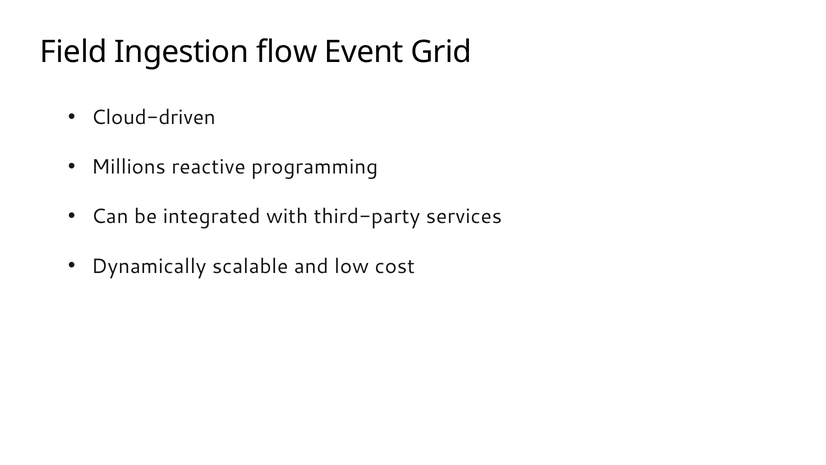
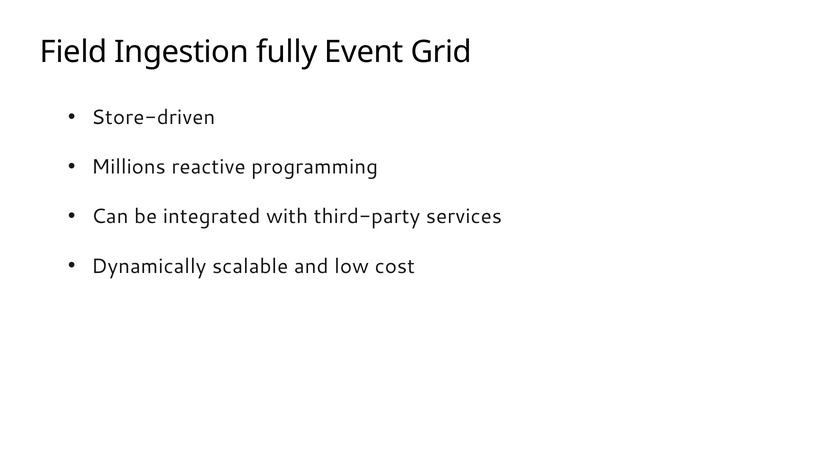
flow: flow -> fully (287, 52)
Cloud-driven: Cloud-driven -> Store-driven (153, 117)
